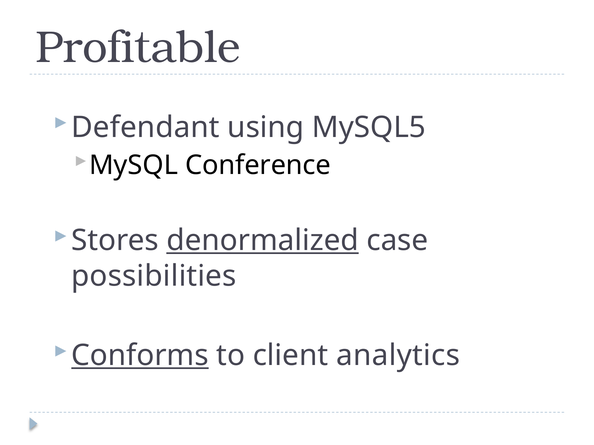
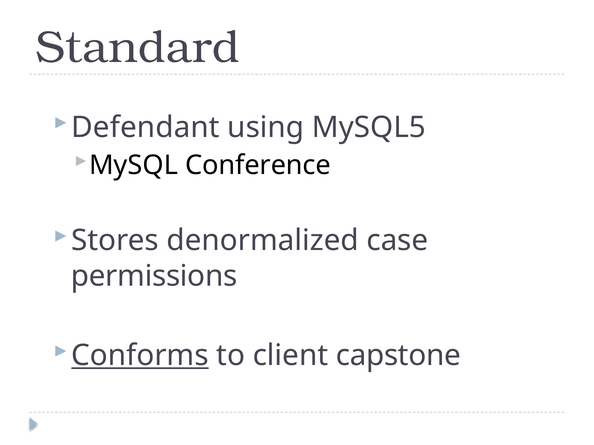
Profitable: Profitable -> Standard (138, 48)
denormalized underline: present -> none (263, 241)
possibilities: possibilities -> permissions (154, 276)
analytics: analytics -> capstone (398, 356)
